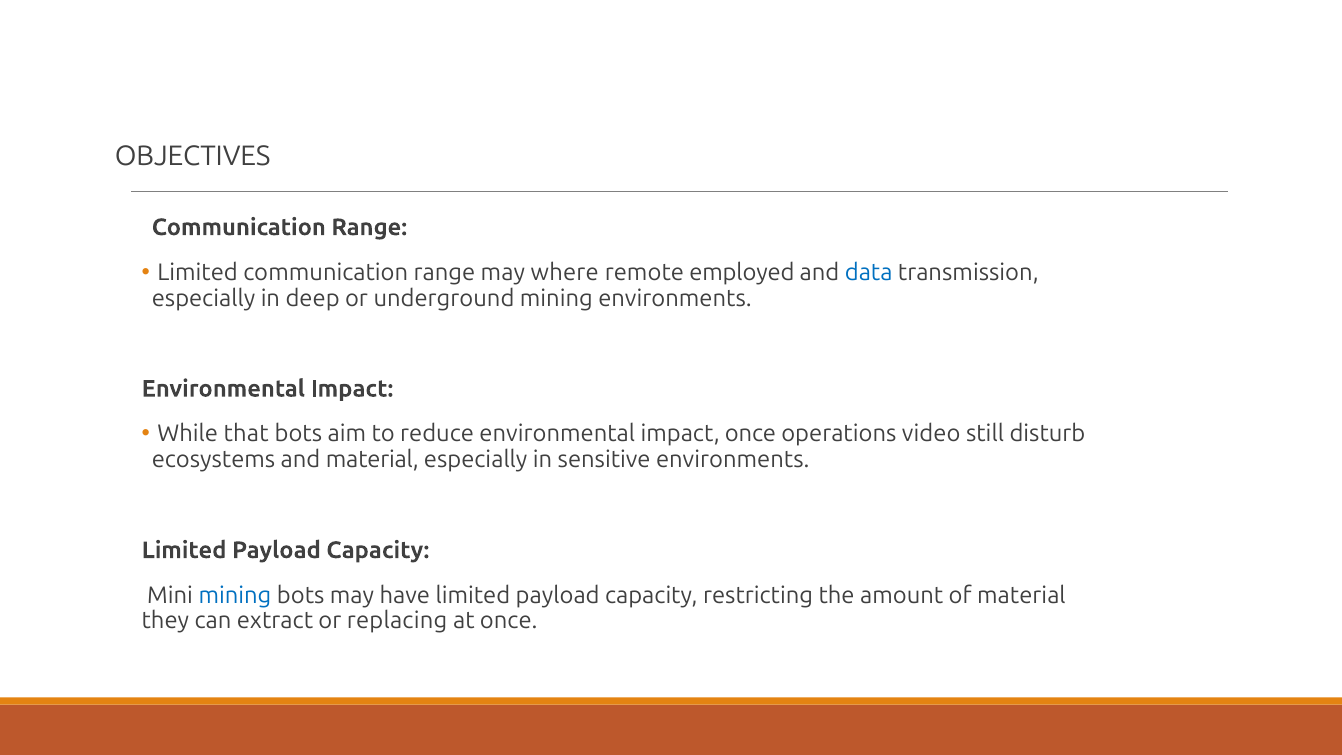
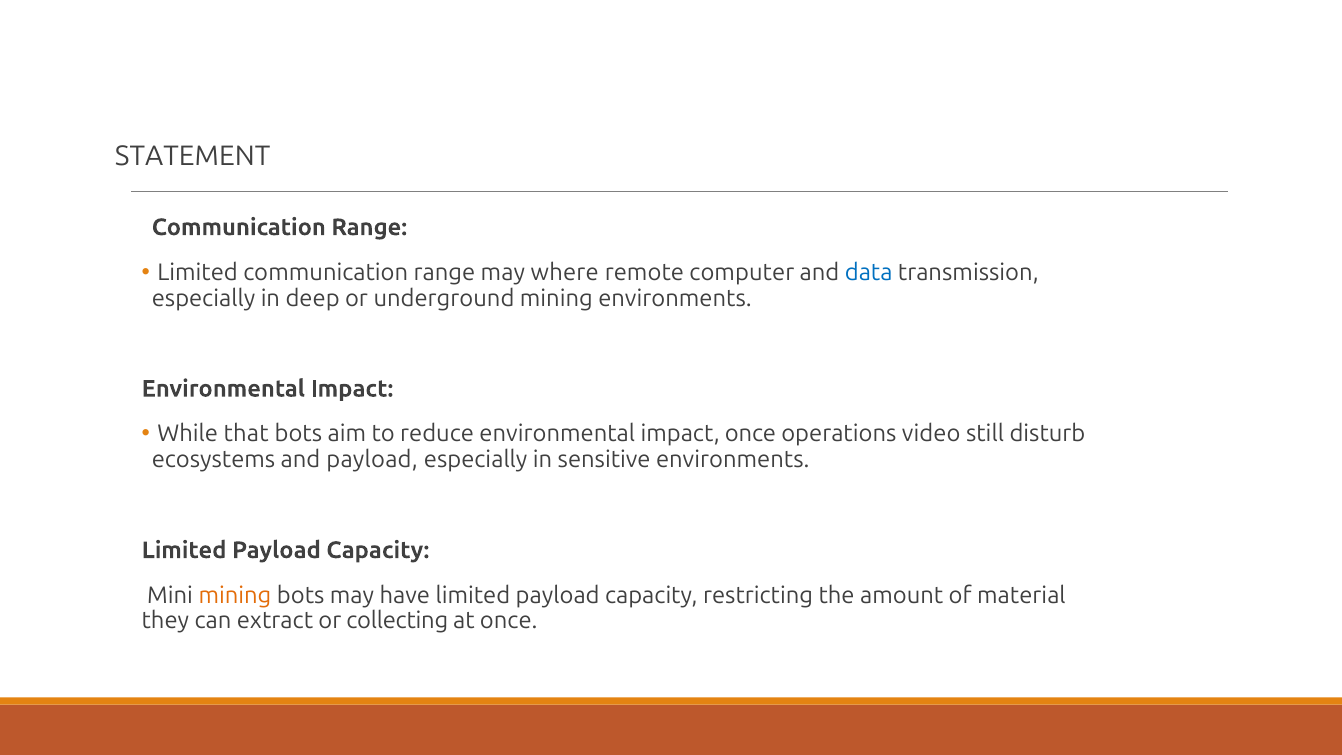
OBJECTIVES: OBJECTIVES -> STATEMENT (193, 156)
employed: employed -> computer (742, 272)
and material: material -> payload (372, 460)
mining colour: blue -> orange (235, 595)
replacing: replacing -> collecting (397, 621)
